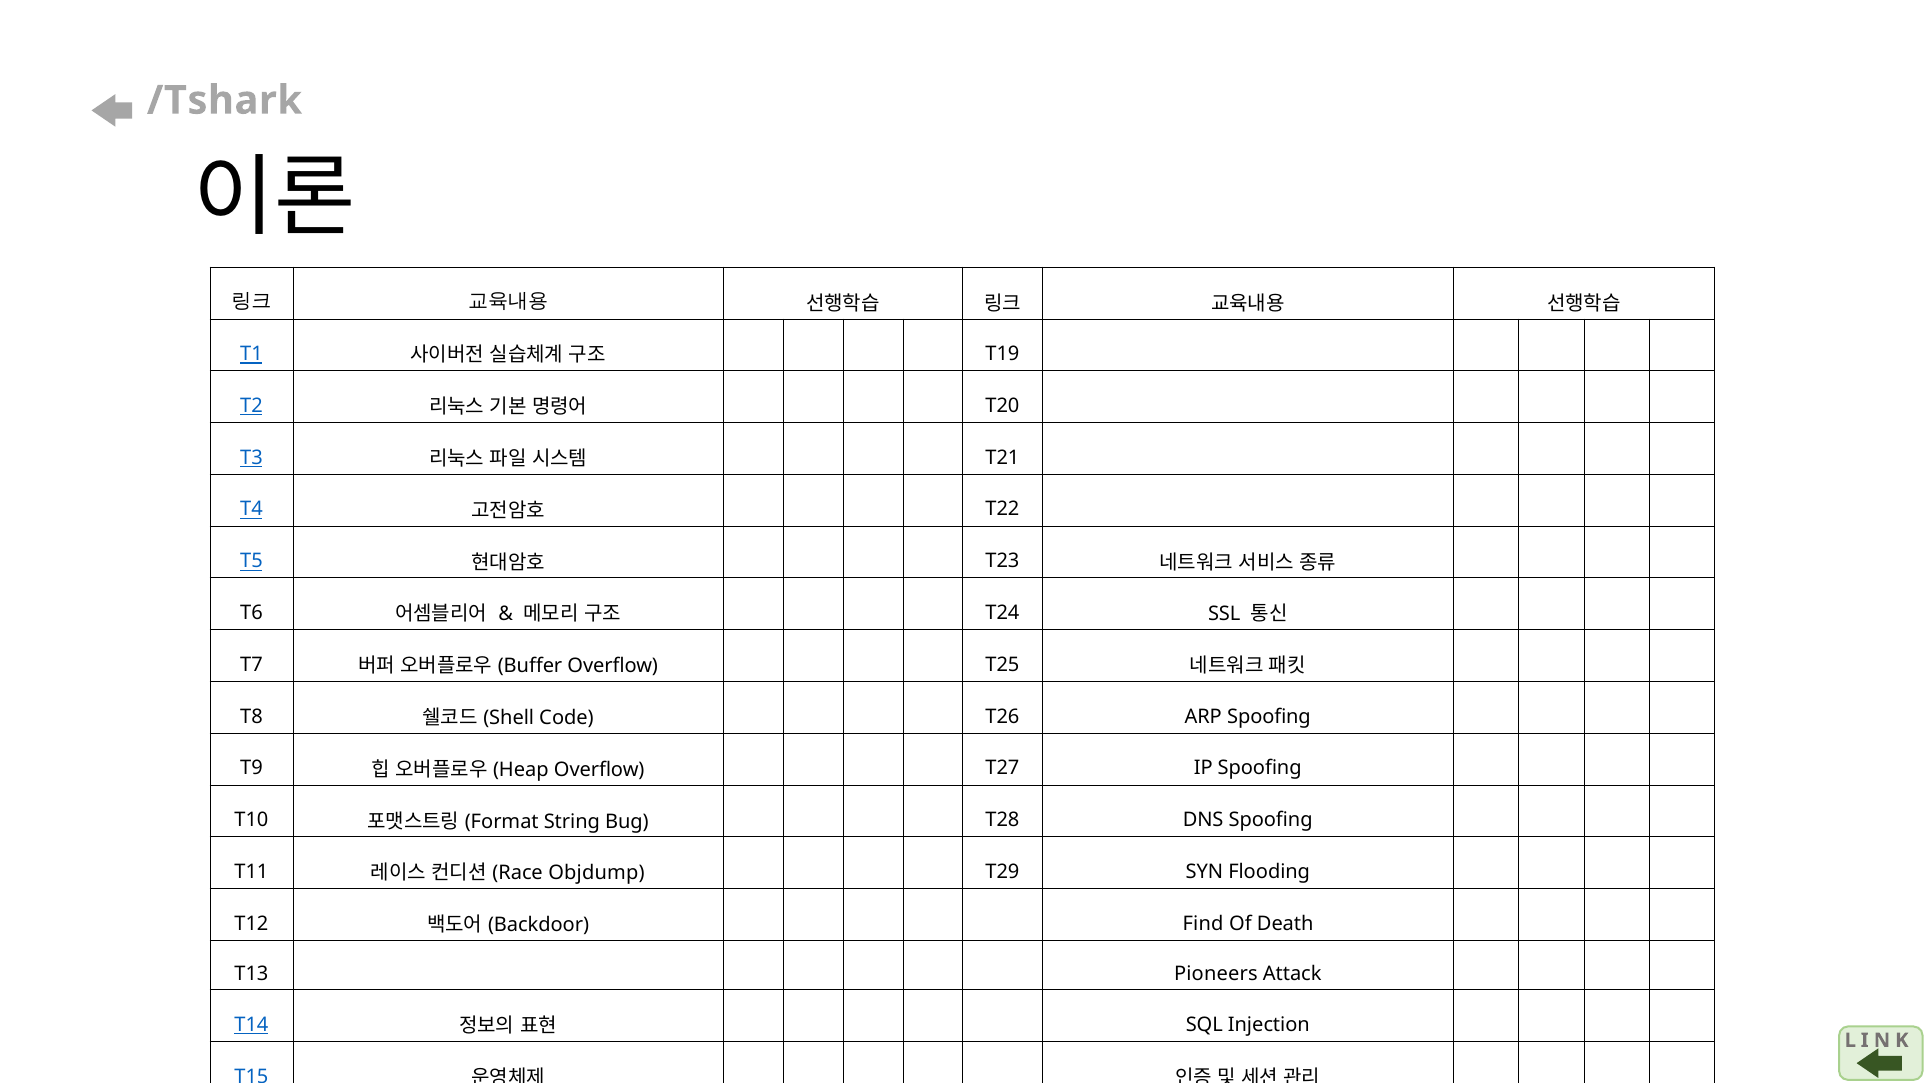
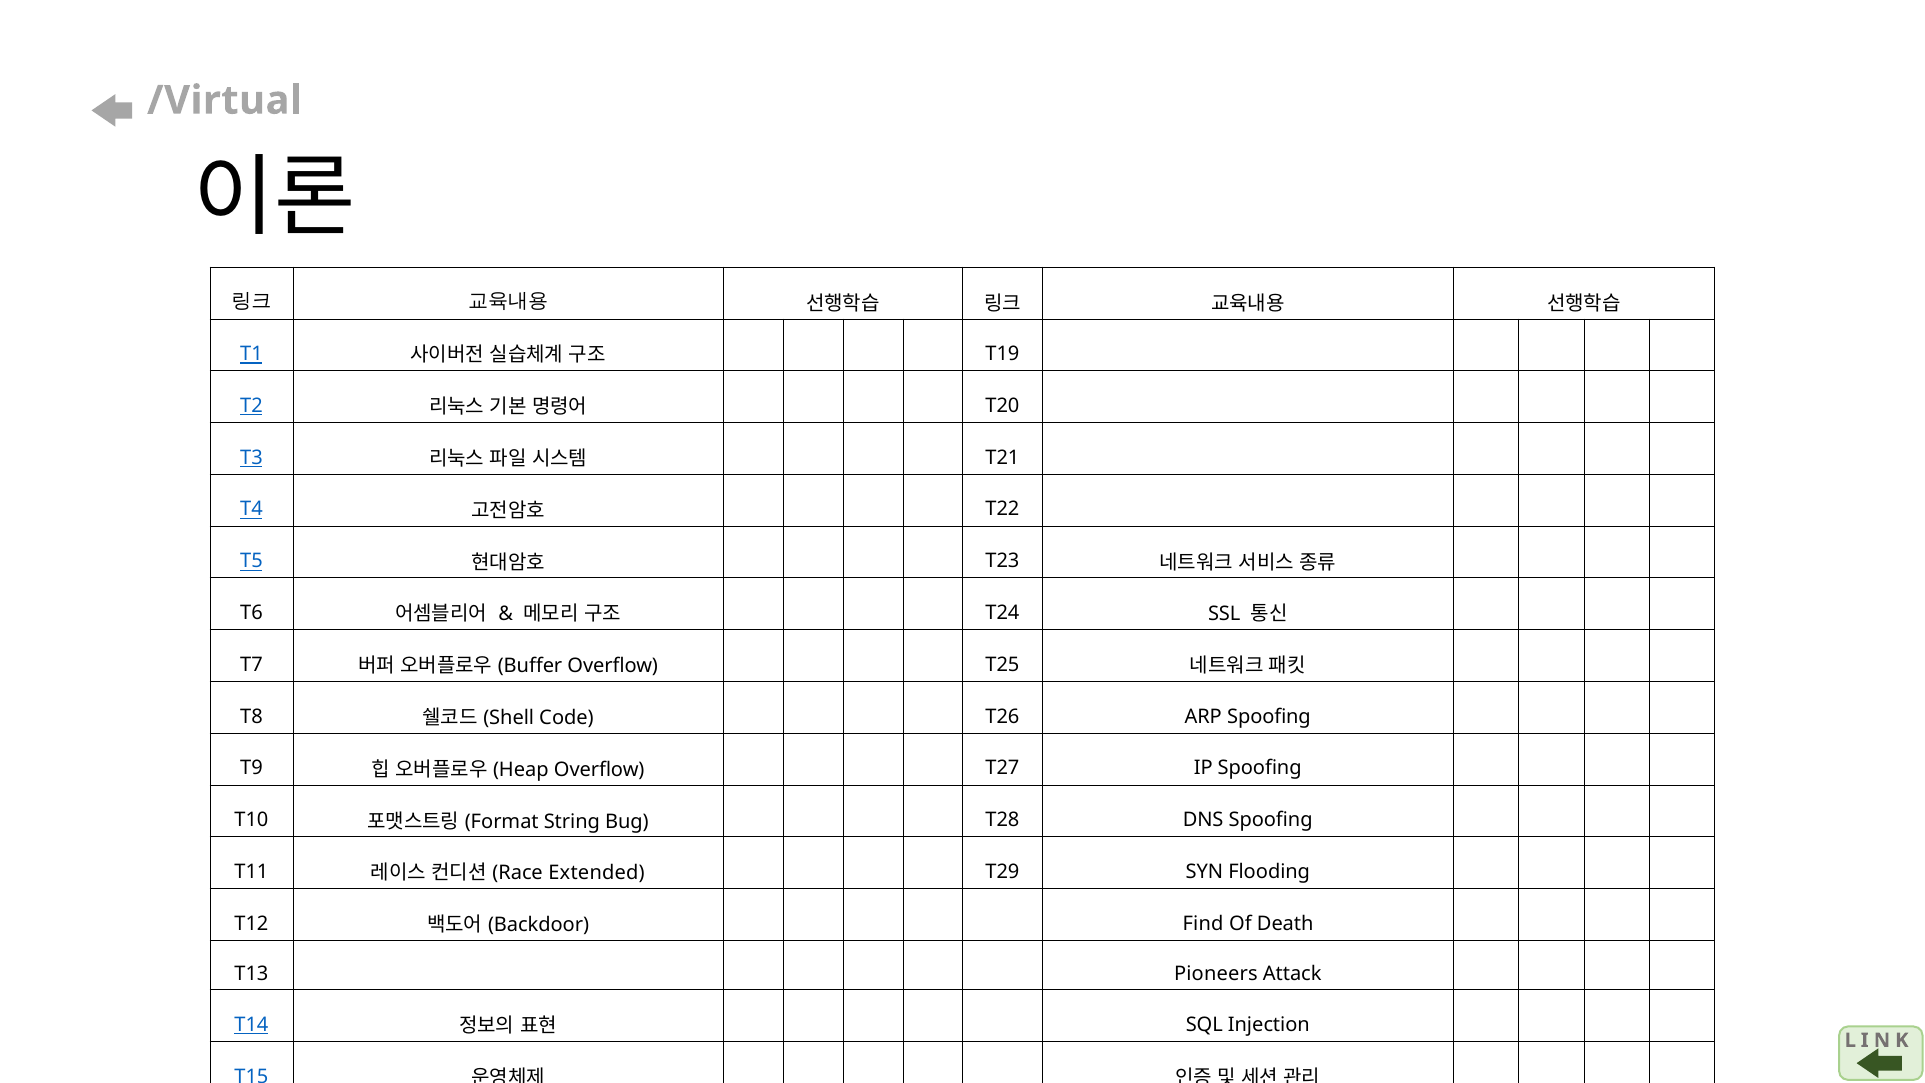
/Tshark: /Tshark -> /Virtual (224, 100)
Objdump: Objdump -> Extended (597, 873)
